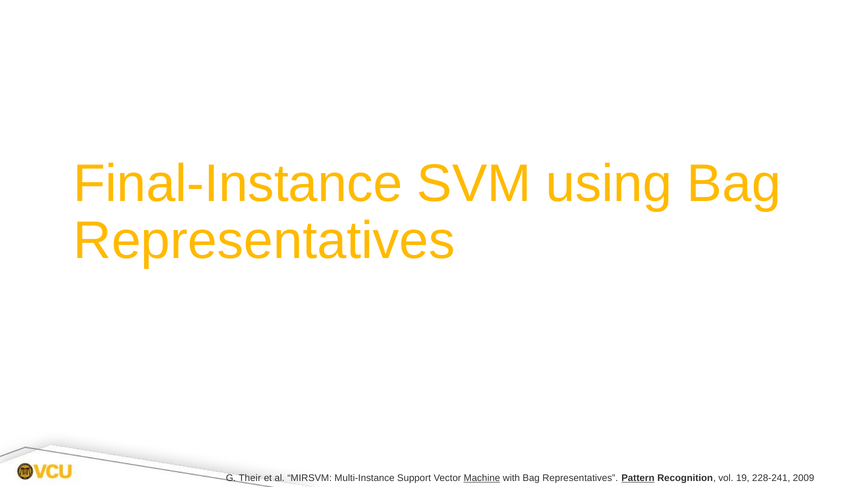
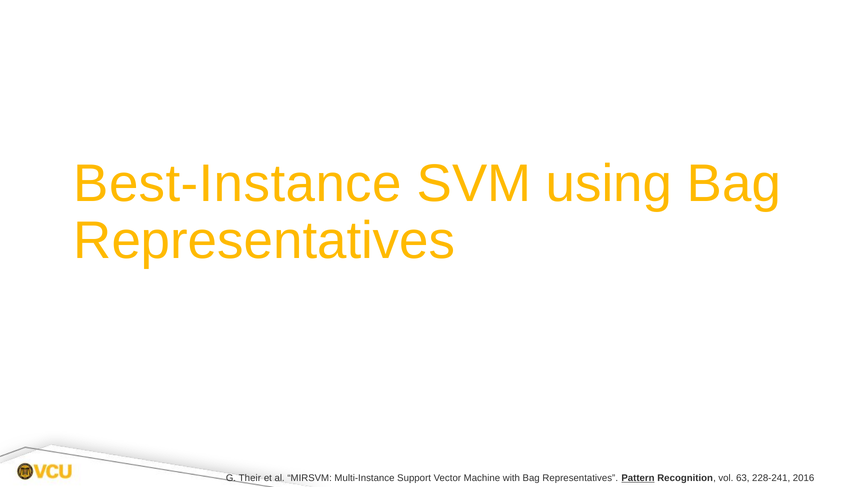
Final-Instance: Final-Instance -> Best-Instance (238, 184)
Machine underline: present -> none (482, 478)
19: 19 -> 63 (743, 478)
2009: 2009 -> 2016 (804, 478)
